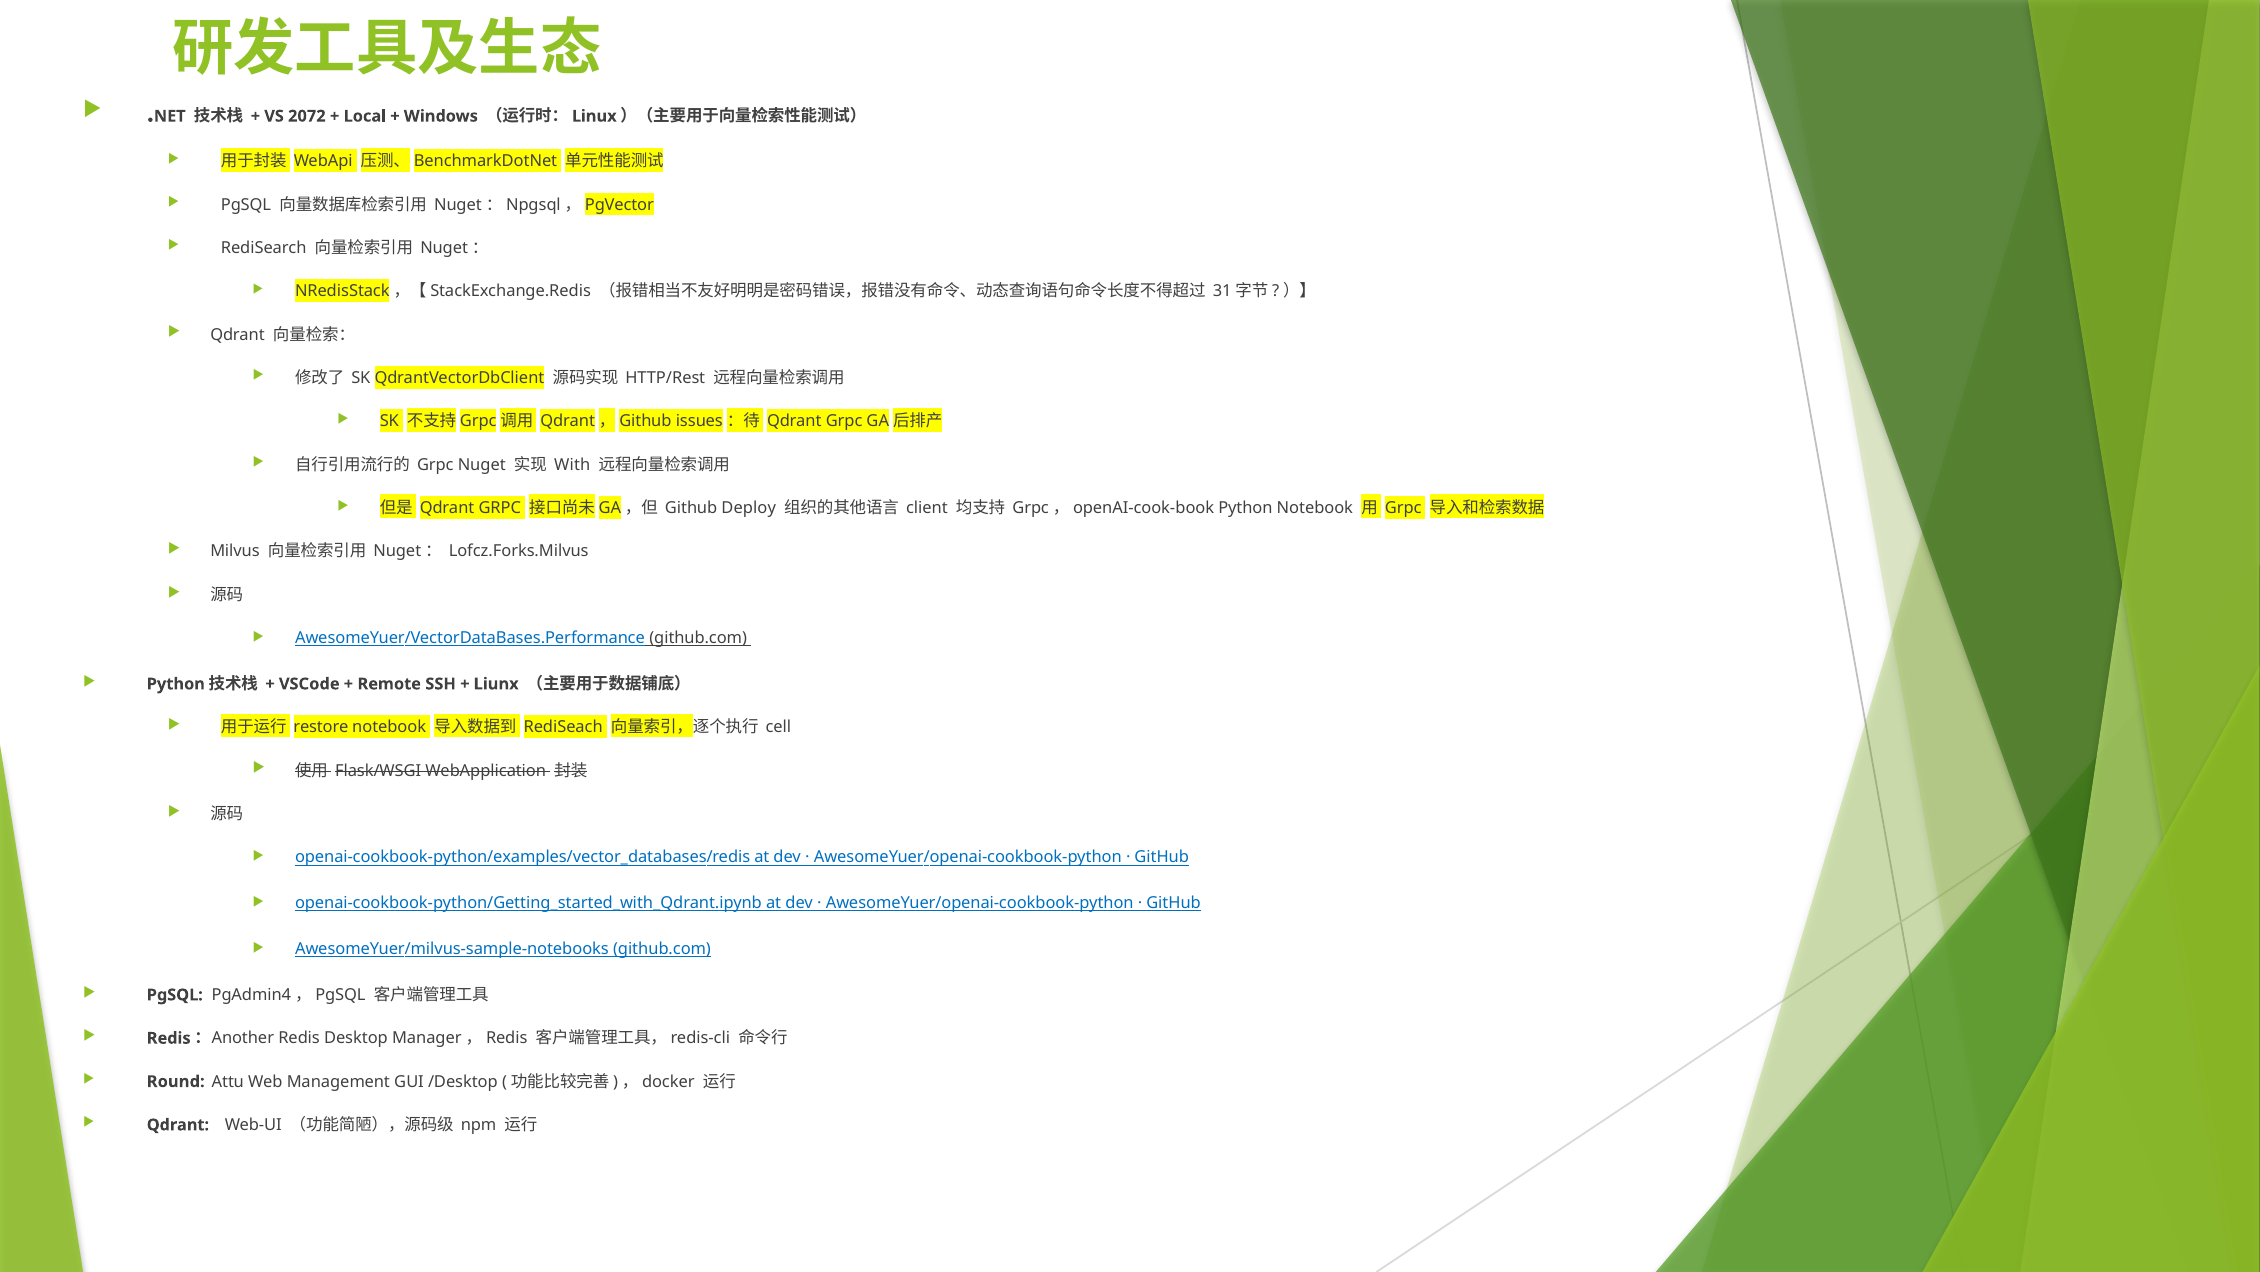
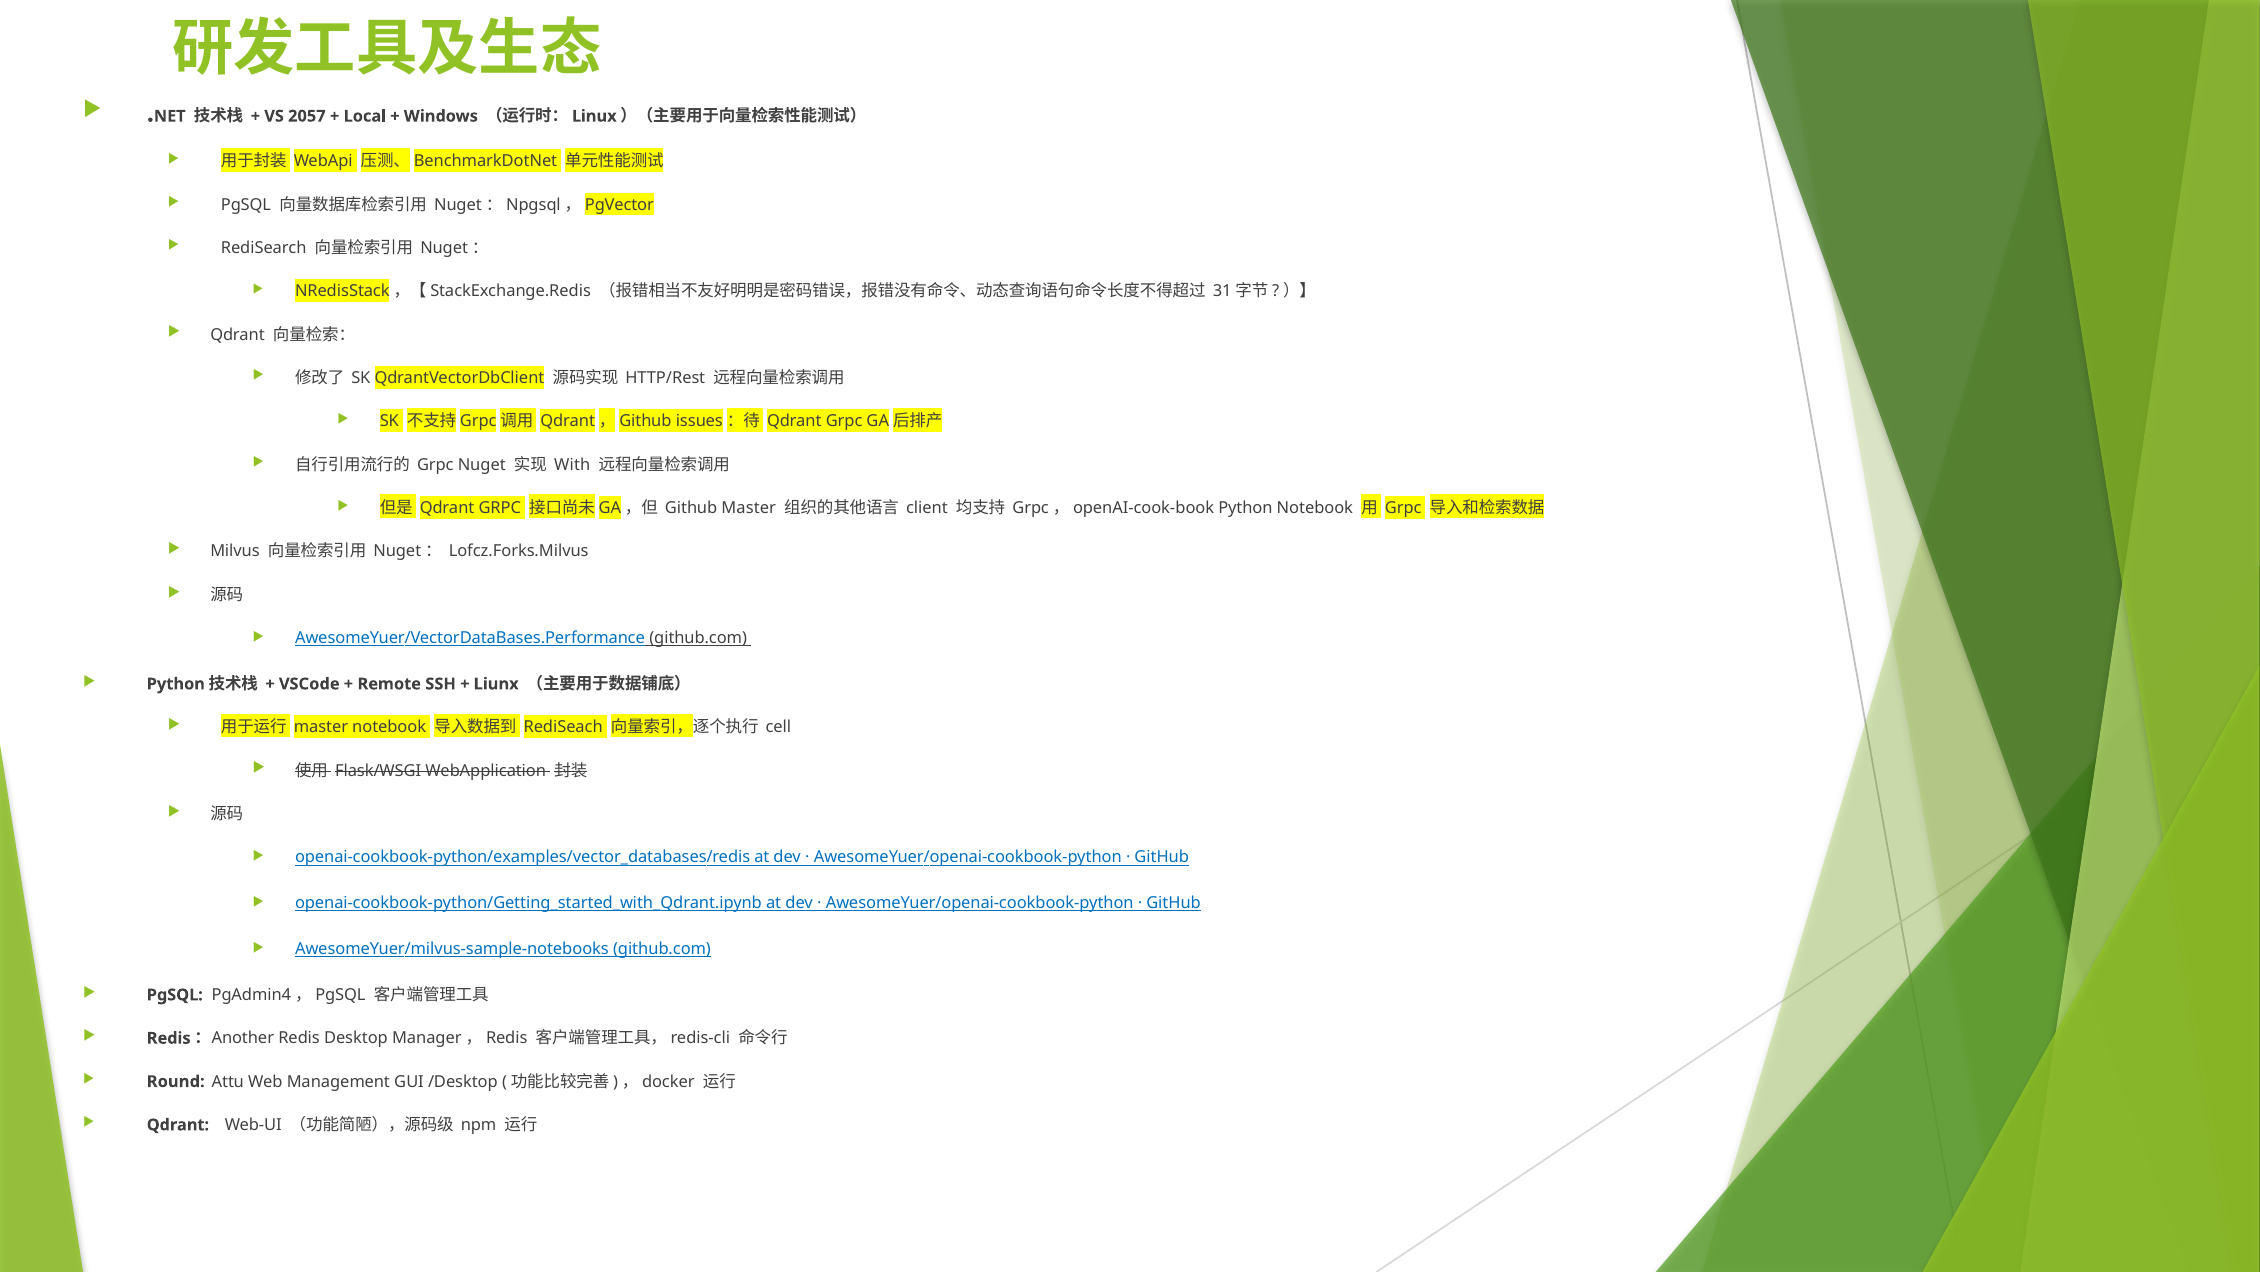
2072: 2072 -> 2057 (307, 116)
Github Deploy: Deploy -> Master (749, 508)
restore: restore -> master (321, 727)
